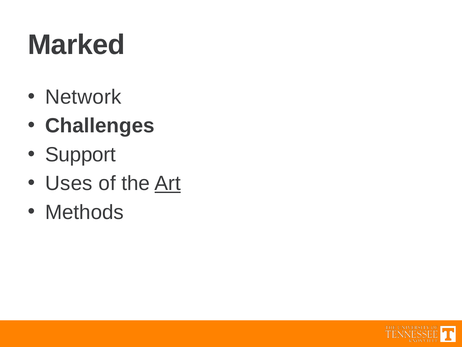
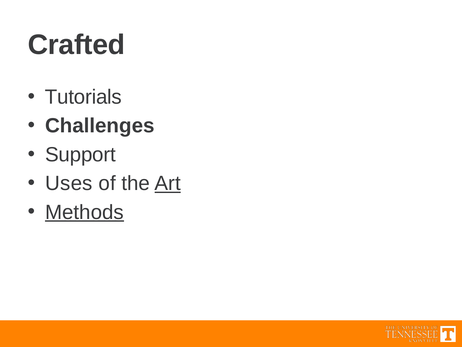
Marked: Marked -> Crafted (76, 45)
Network: Network -> Tutorials (83, 97)
Methods underline: none -> present (84, 212)
